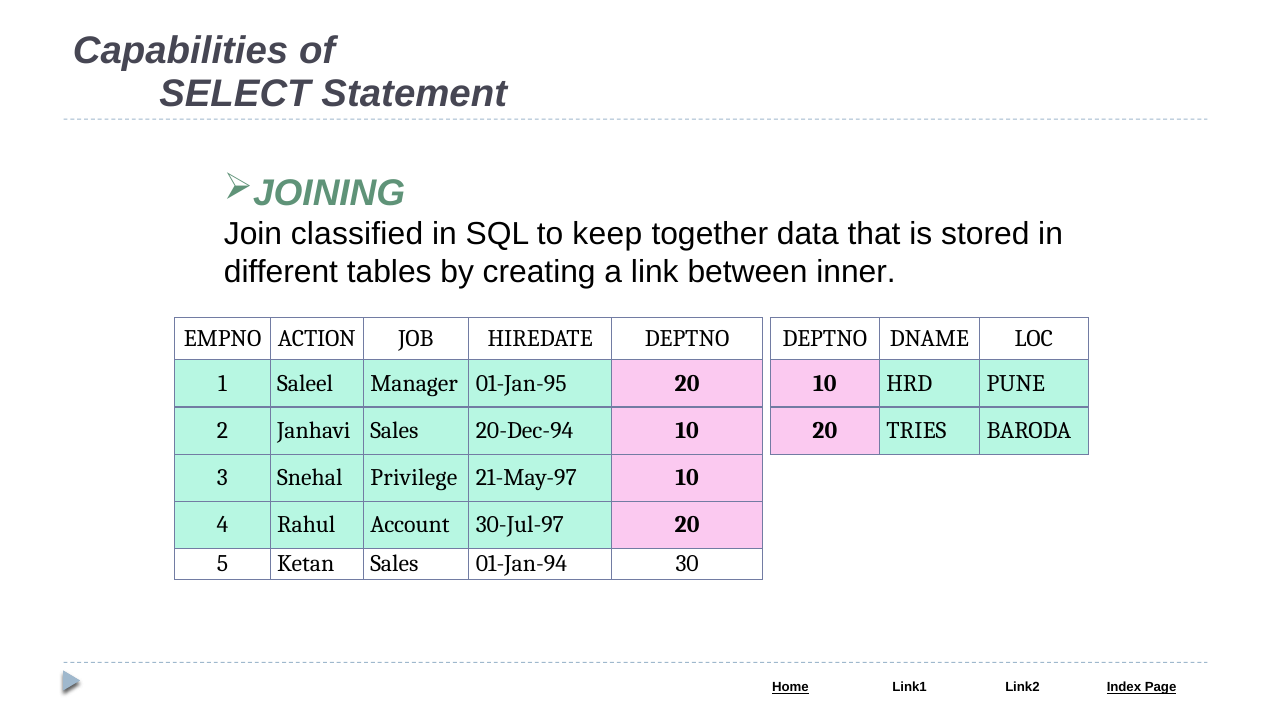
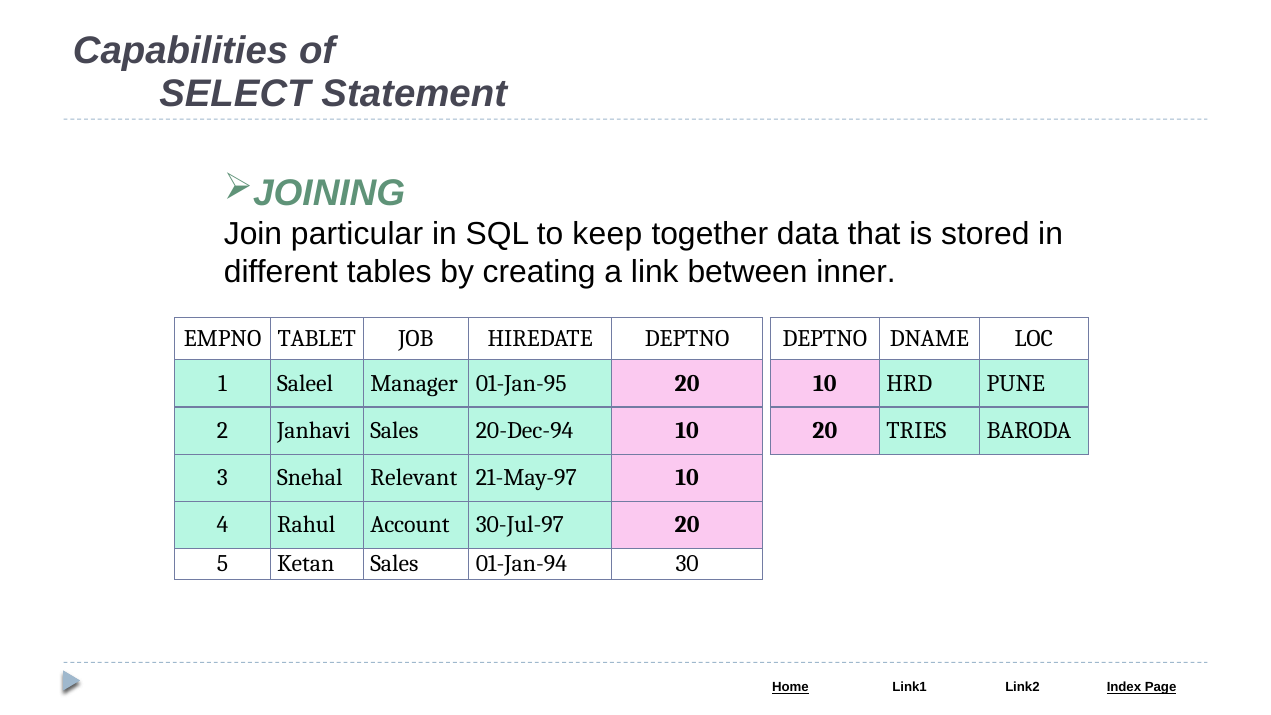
classified: classified -> particular (357, 234)
ACTION: ACTION -> TABLET (317, 339)
Privilege: Privilege -> Relevant (414, 478)
